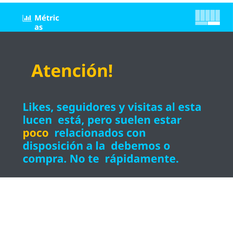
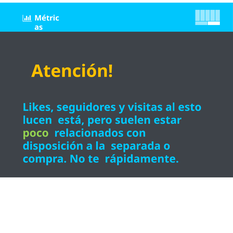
esta: esta -> esto (190, 107)
poco colour: yellow -> light green (36, 133)
debemos: debemos -> separada (136, 146)
